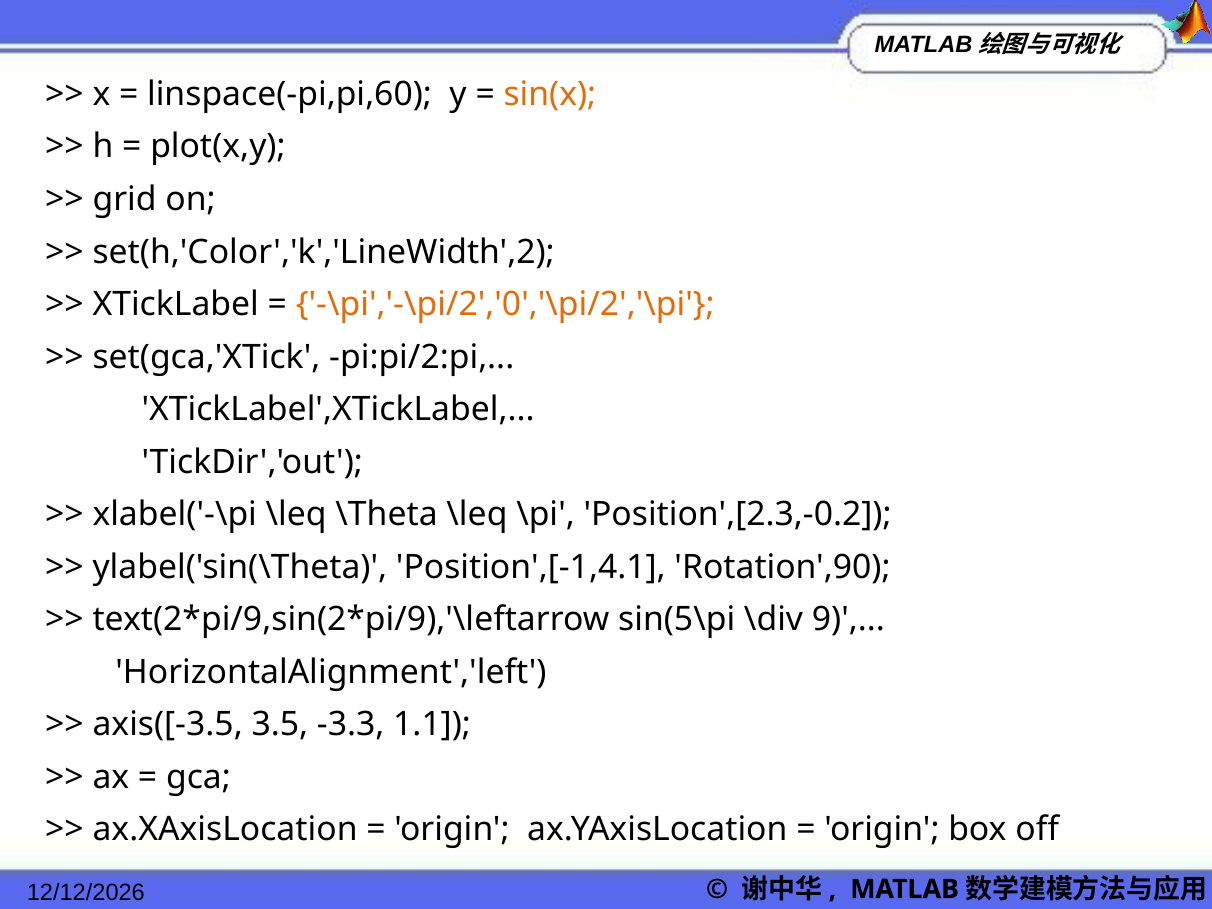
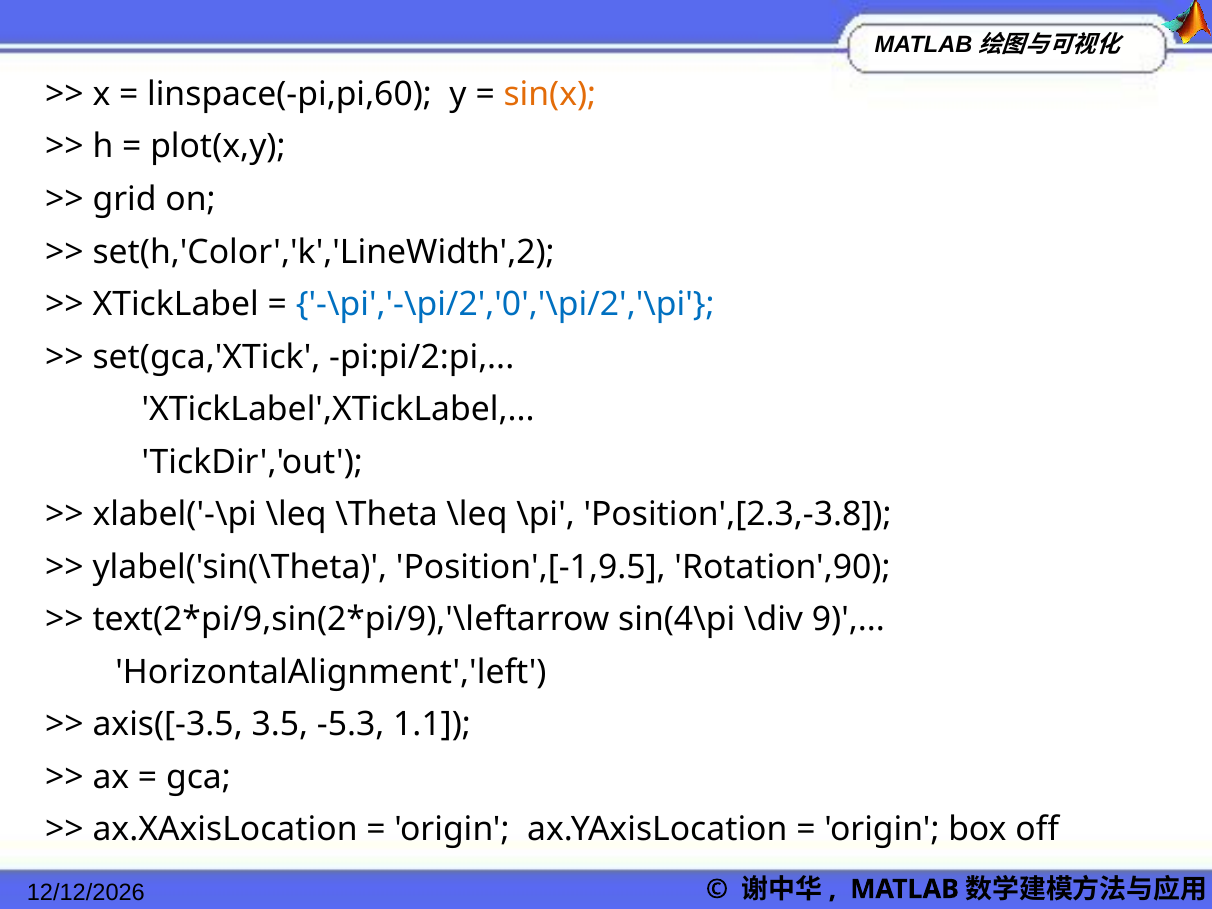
-\pi','-\pi/2','0','\pi/2','\pi colour: orange -> blue (505, 304)
Position',[2.3,-0.2: Position',[2.3,-0.2 -> Position',[2.3,-3.8 (738, 515)
Position',[-1,4.1: Position',[-1,4.1 -> Position',[-1,9.5 (531, 567)
sin(5\pi: sin(5\pi -> sin(4\pi (677, 620)
-3.3: -3.3 -> -5.3 (351, 725)
